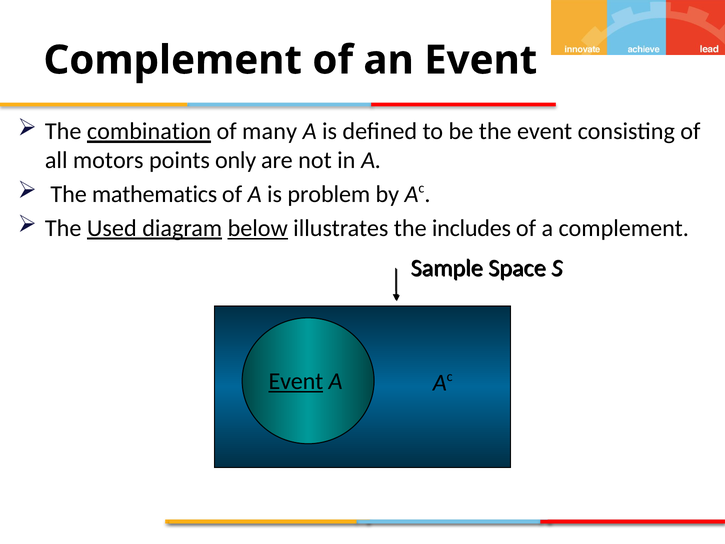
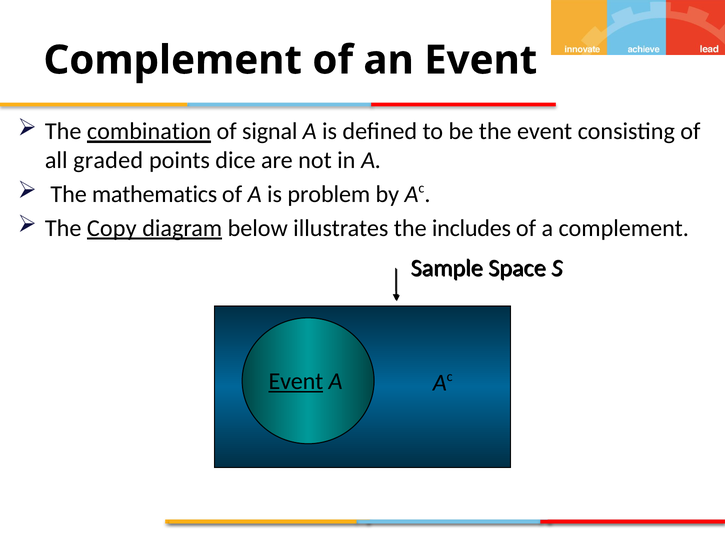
many: many -> signal (270, 131)
motors: motors -> graded (108, 160)
only: only -> dice (236, 160)
Used: Used -> Copy (112, 228)
below underline: present -> none (258, 228)
